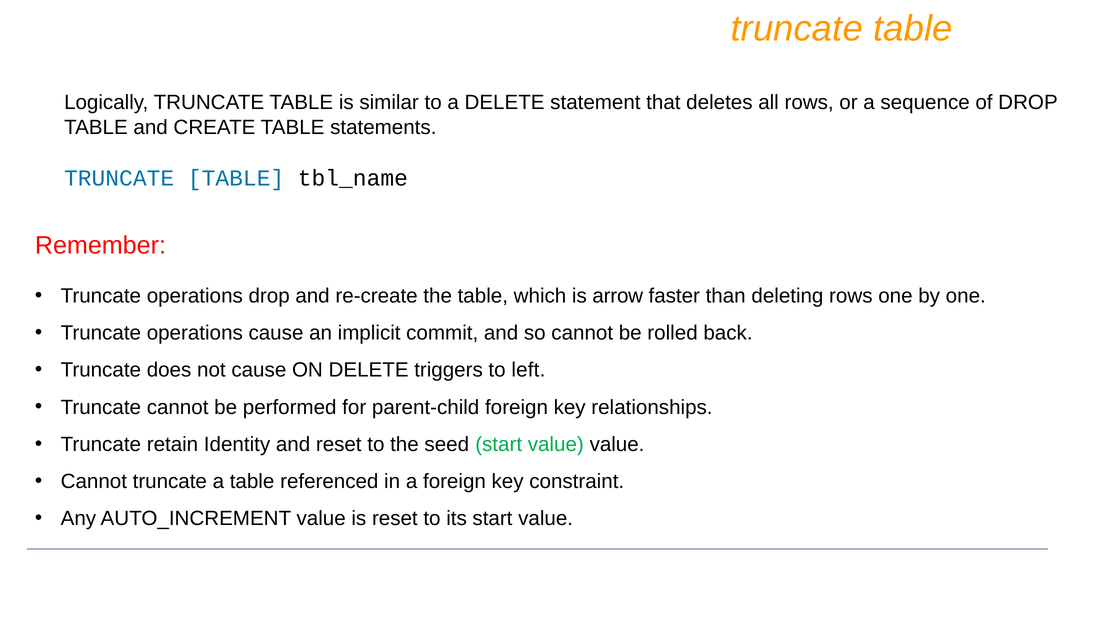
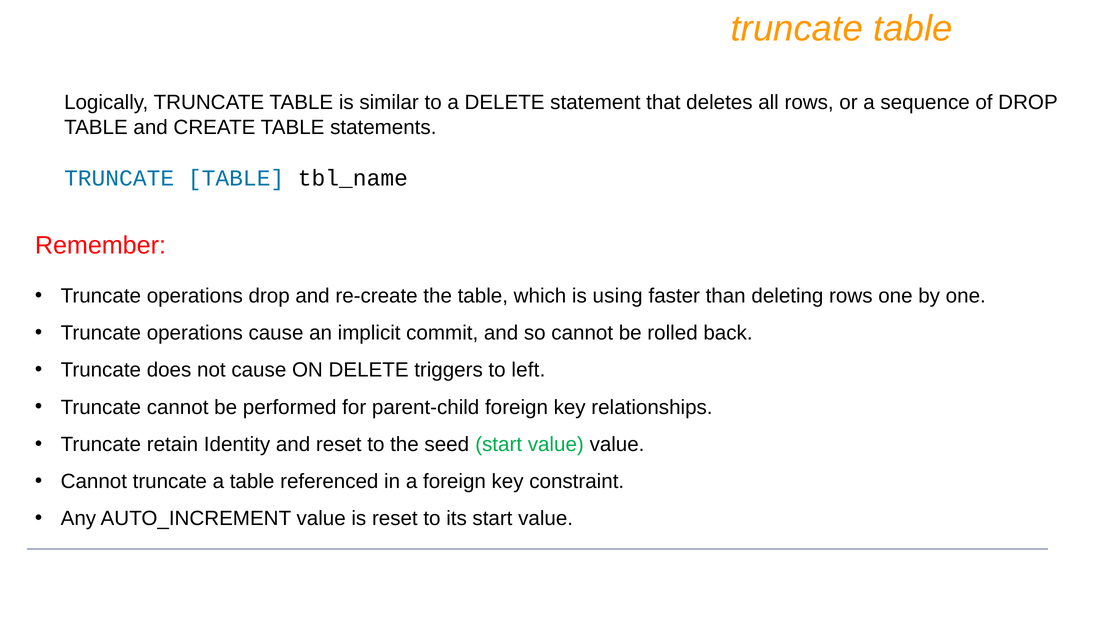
arrow: arrow -> using (618, 296)
